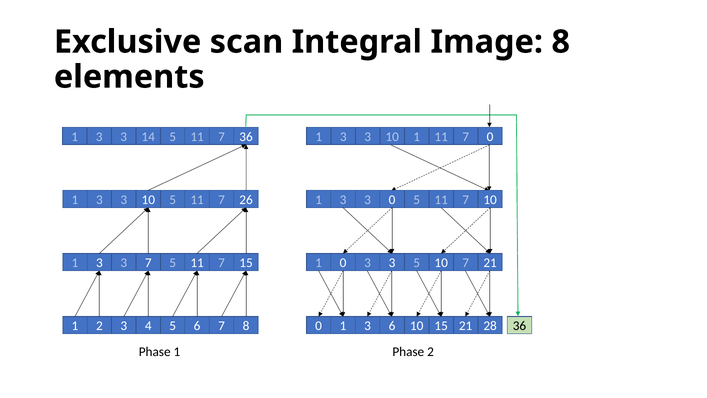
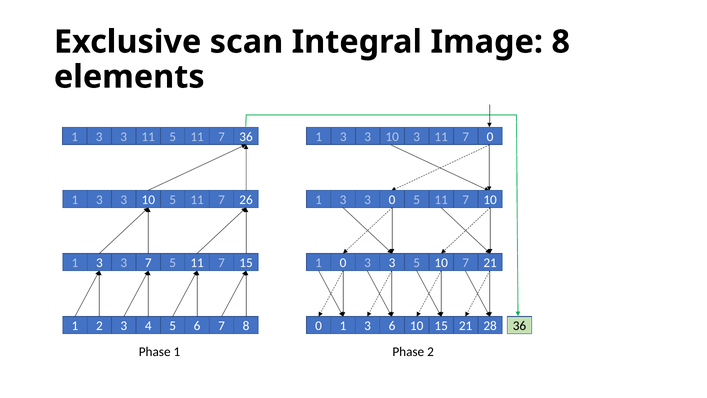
3 3 14: 14 -> 11 (148, 137)
3 10 1: 1 -> 3 (417, 137)
